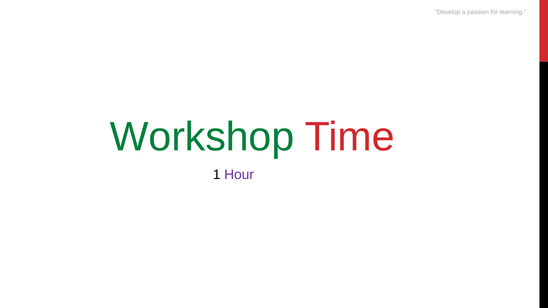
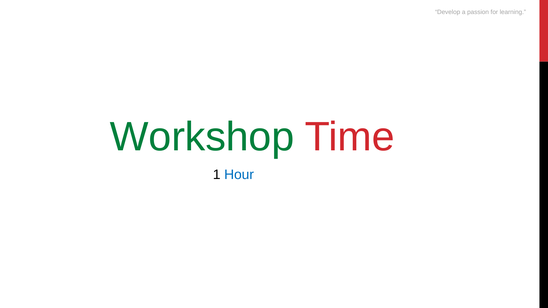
Hour colour: purple -> blue (239, 175)
